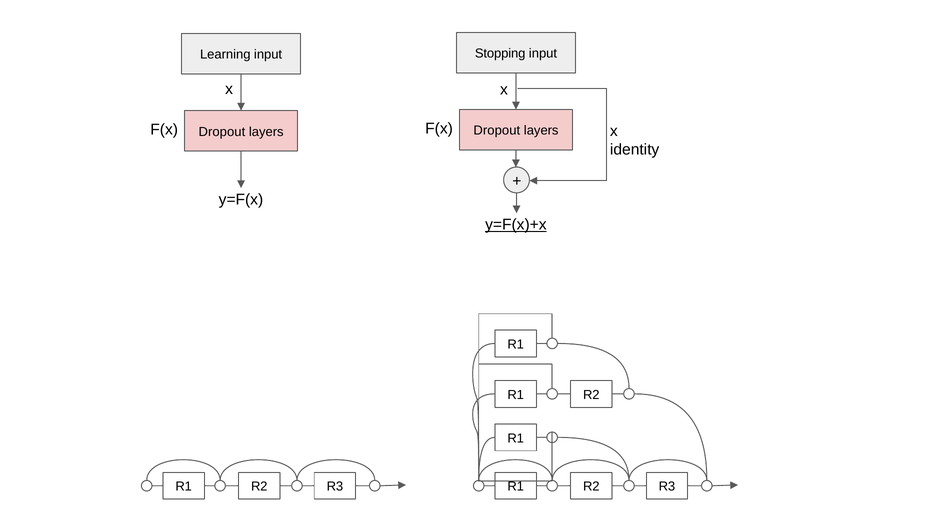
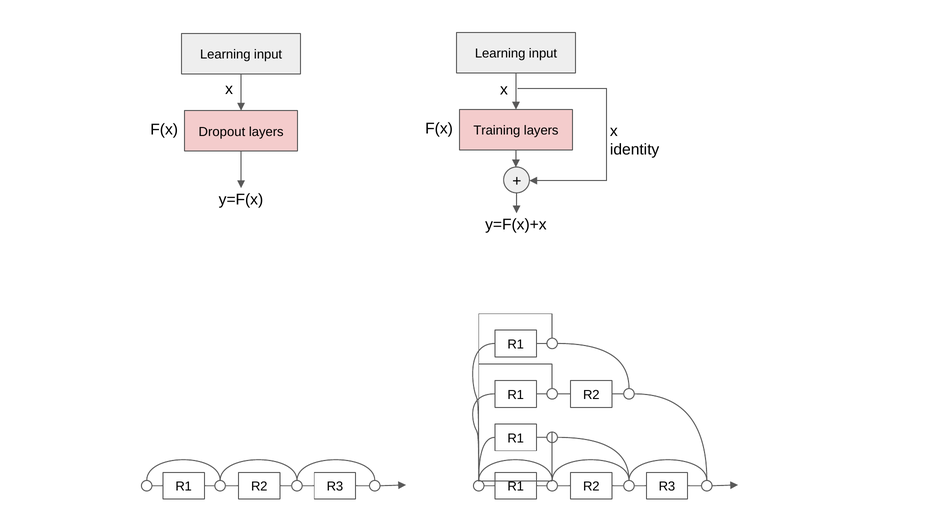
Stopping: Stopping -> Learning (500, 54)
Dropout: Dropout -> Training (497, 131)
y=F(x)+x underline: present -> none (516, 224)
